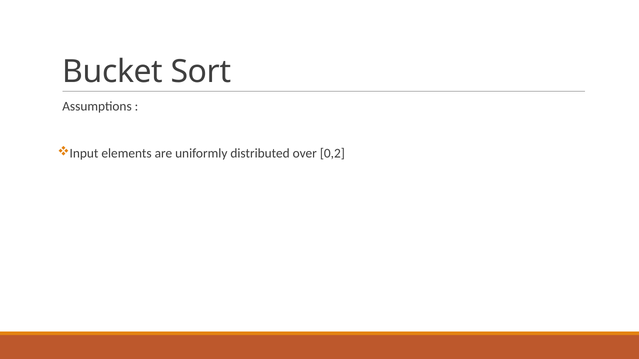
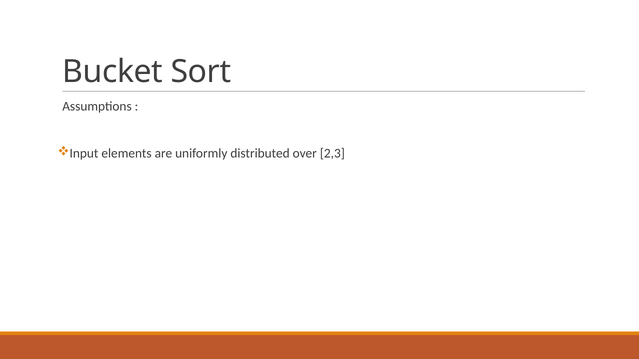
0,2: 0,2 -> 2,3 (332, 154)
